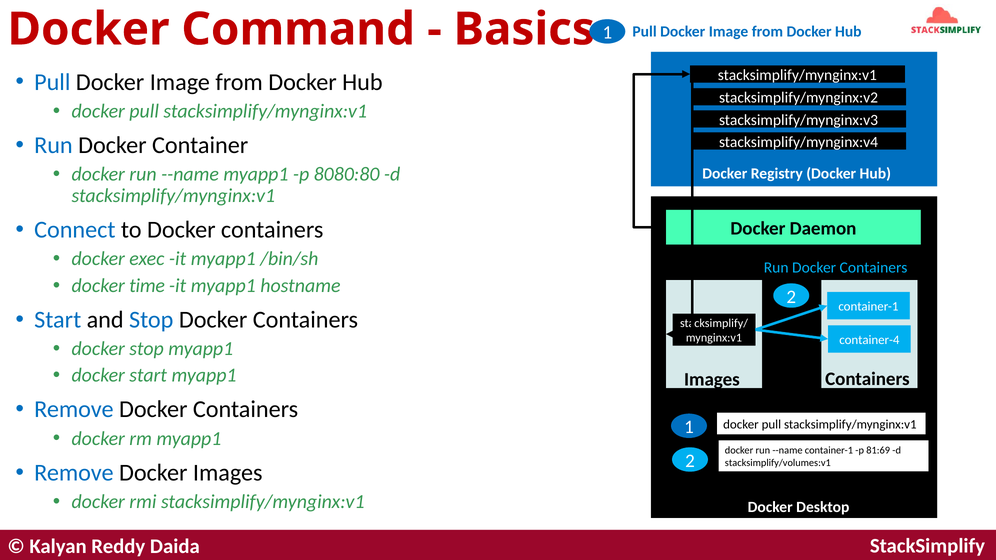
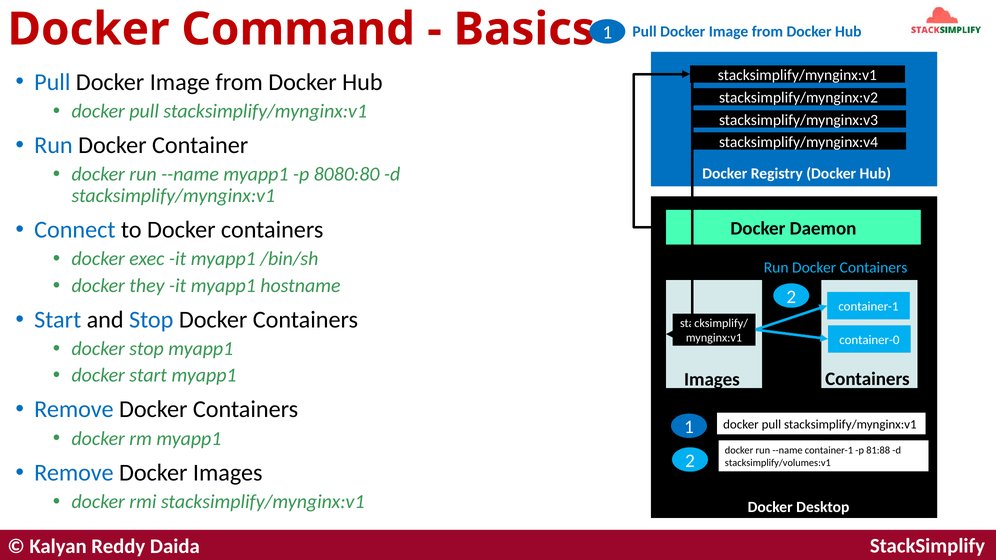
time: time -> they (147, 286)
container-4: container-4 -> container-0 (869, 340)
81:69: 81:69 -> 81:88 (878, 450)
